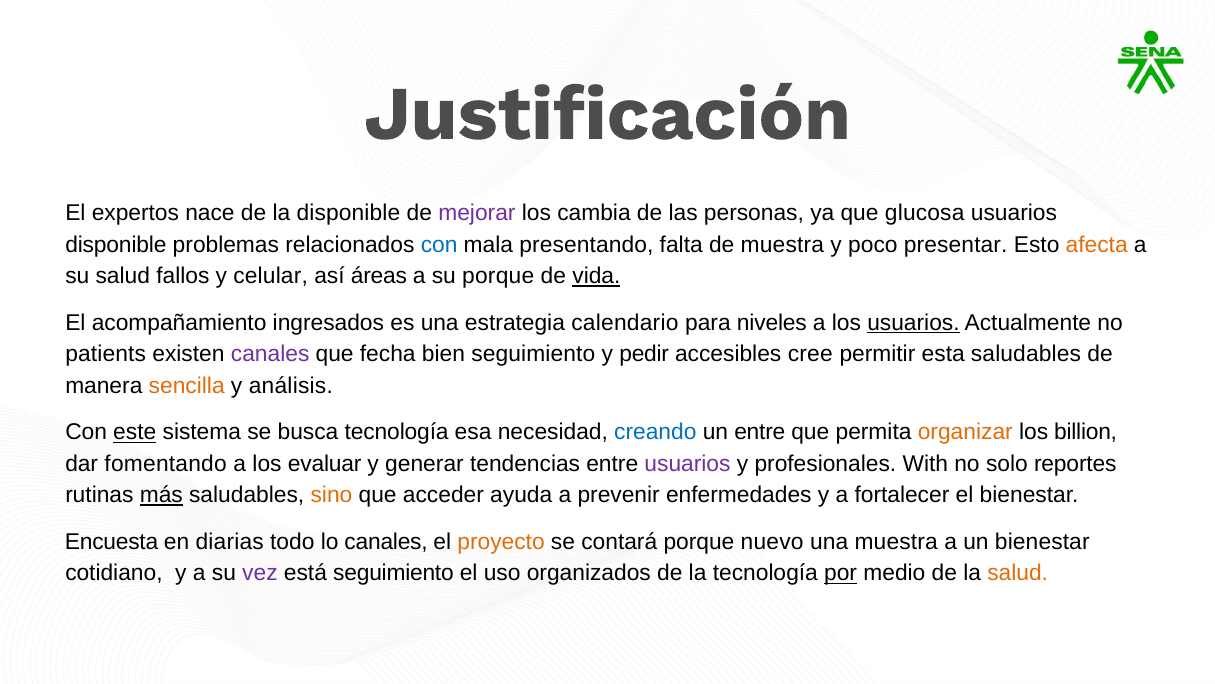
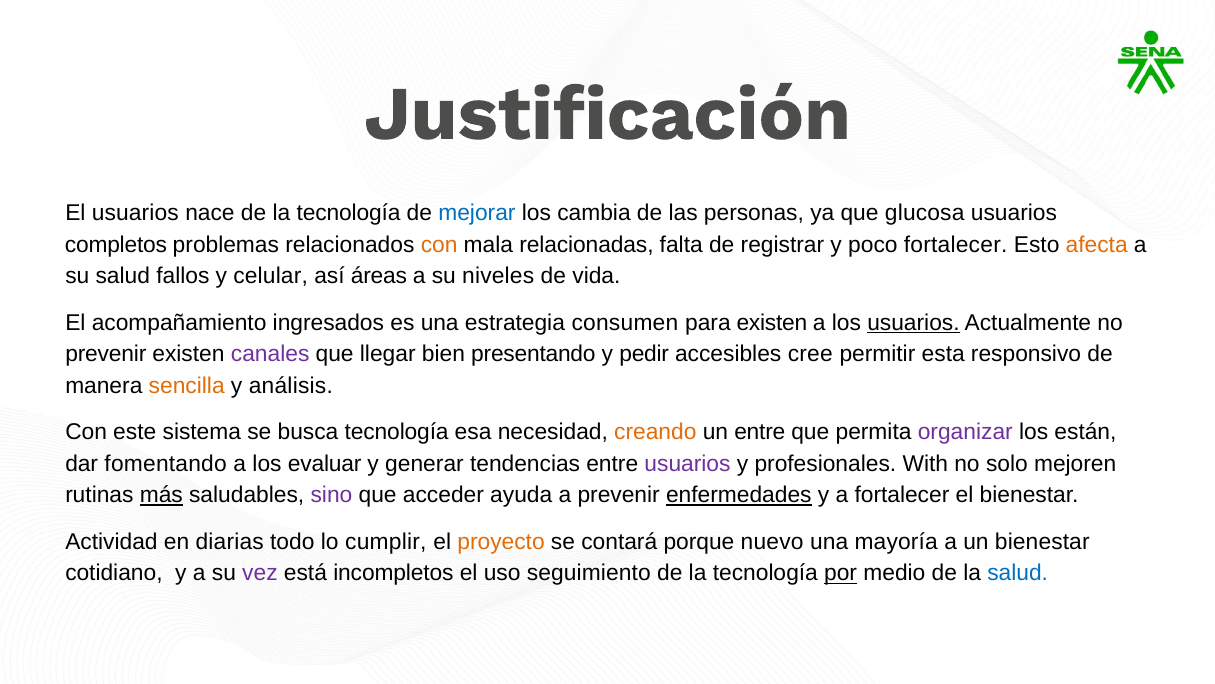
El expertos: expertos -> usuarios (135, 213)
nace de la disponible: disponible -> tecnología (349, 213)
mejorar colour: purple -> blue (477, 213)
disponible: disponible -> completos (116, 245)
con colour: blue -> orange (439, 245)
presentando: presentando -> relacionadas (586, 245)
de muestra: muestra -> registrar (782, 245)
poco presentar: presentar -> fortalecer (956, 245)
su porque: porque -> niveles (498, 276)
vida underline: present -> none (596, 276)
calendario: calendario -> consumen (625, 323)
para niveles: niveles -> existen (772, 323)
patients: patients -> prevenir (106, 354)
fecha: fecha -> llegar (388, 354)
bien seguimiento: seguimiento -> presentando (533, 354)
esta saludables: saludables -> responsivo (1026, 354)
este underline: present -> none (135, 432)
creando colour: blue -> orange (655, 432)
organizar colour: orange -> purple (965, 432)
billion: billion -> están (1085, 432)
reportes: reportes -> mejoren (1075, 464)
sino colour: orange -> purple (331, 495)
enfermedades underline: none -> present (739, 495)
Encuesta: Encuesta -> Actividad (111, 542)
lo canales: canales -> cumplir (386, 542)
una muestra: muestra -> mayoría (896, 542)
está seguimiento: seguimiento -> incompletos (393, 573)
organizados: organizados -> seguimiento (589, 573)
salud colour: orange -> blue (1018, 573)
